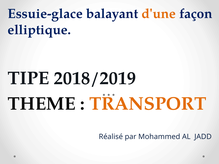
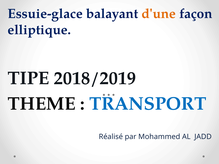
TRANSPORT colour: orange -> blue (148, 104)
